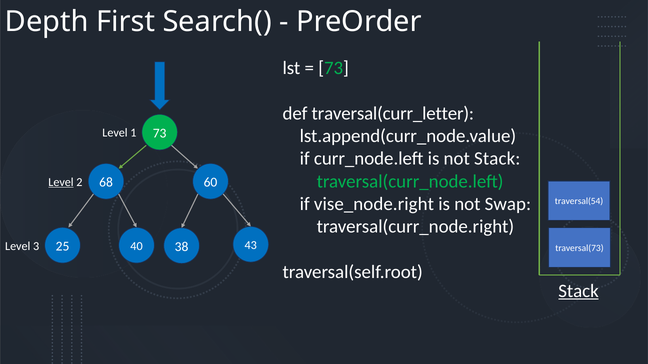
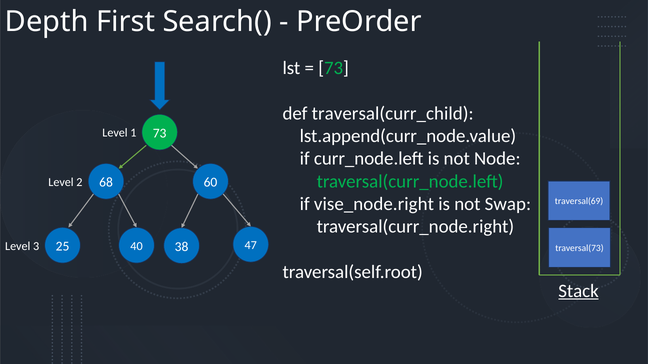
traversal(curr_letter: traversal(curr_letter -> traversal(curr_child (393, 114)
not Stack: Stack -> Node (497, 159)
Level underline: present -> none (61, 182)
traversal(54: traversal(54 -> traversal(69 (579, 202)
43: 43 -> 47 (251, 245)
